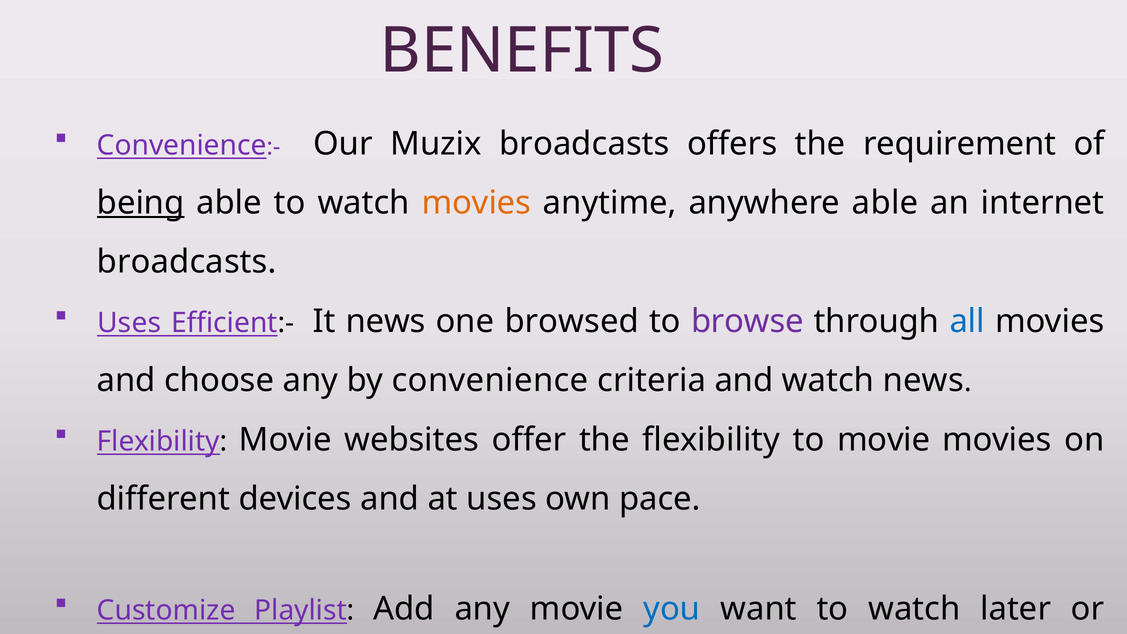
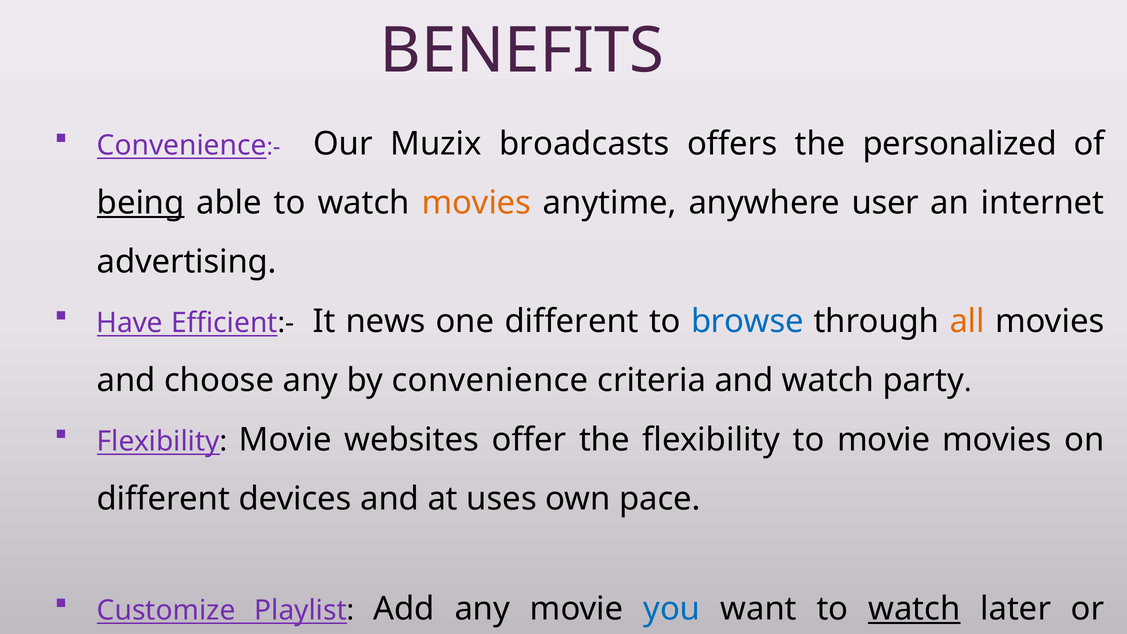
requirement: requirement -> personalized (960, 144)
anywhere able: able -> user (885, 203)
broadcasts: broadcasts -> advertising (187, 262)
Uses: Uses -> Have (130, 323)
one browsed: browsed -> different (572, 321)
browse colour: purple -> blue (747, 321)
all colour: blue -> orange (967, 321)
watch news: news -> party (923, 380)
watch underline: none -> present (914, 609)
